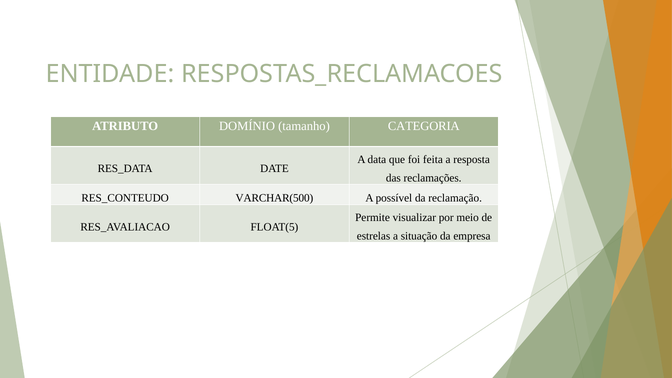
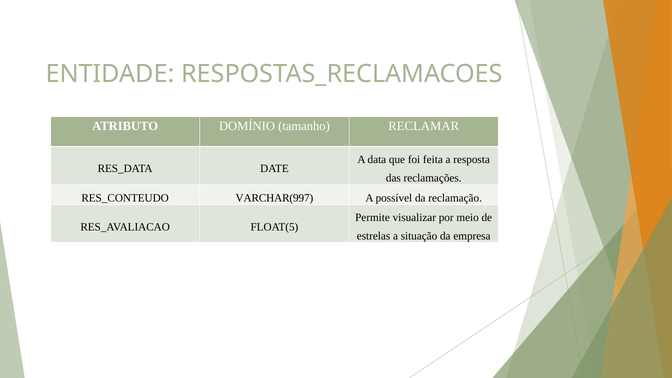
CATEGORIA: CATEGORIA -> RECLAMAR (424, 126)
VARCHAR(500: VARCHAR(500 -> VARCHAR(997 (274, 198)
